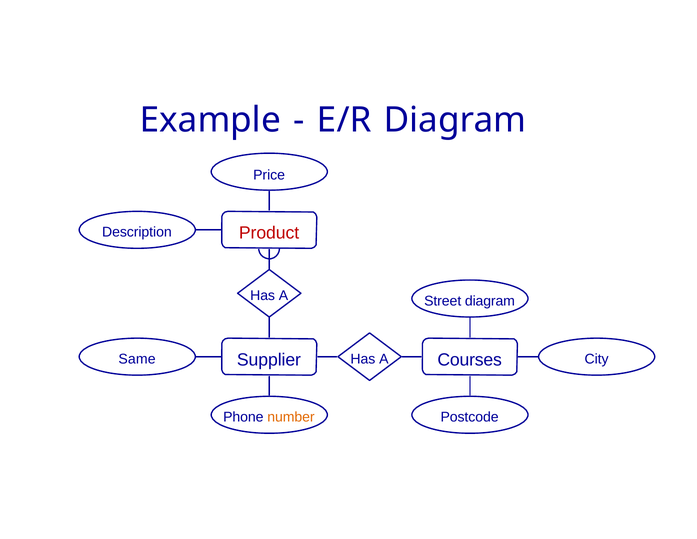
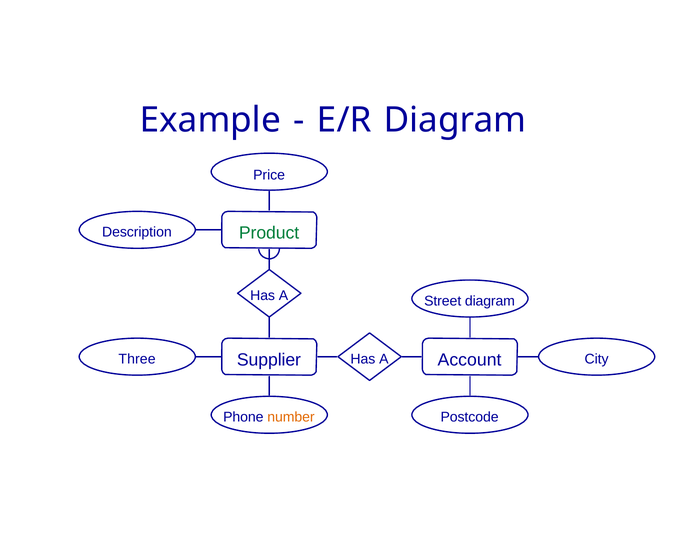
Product colour: red -> green (269, 233)
Courses: Courses -> Account (470, 360)
Same: Same -> Three (137, 359)
